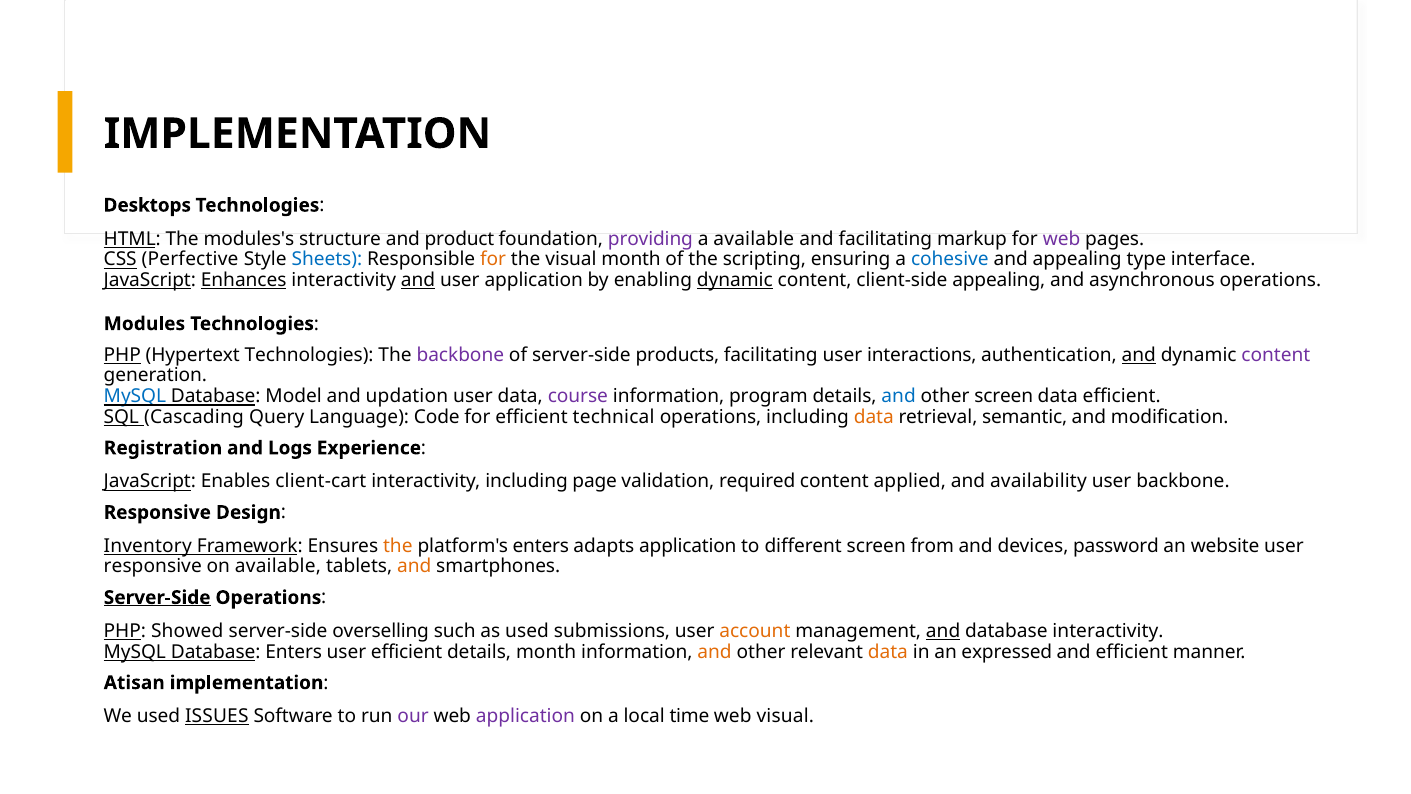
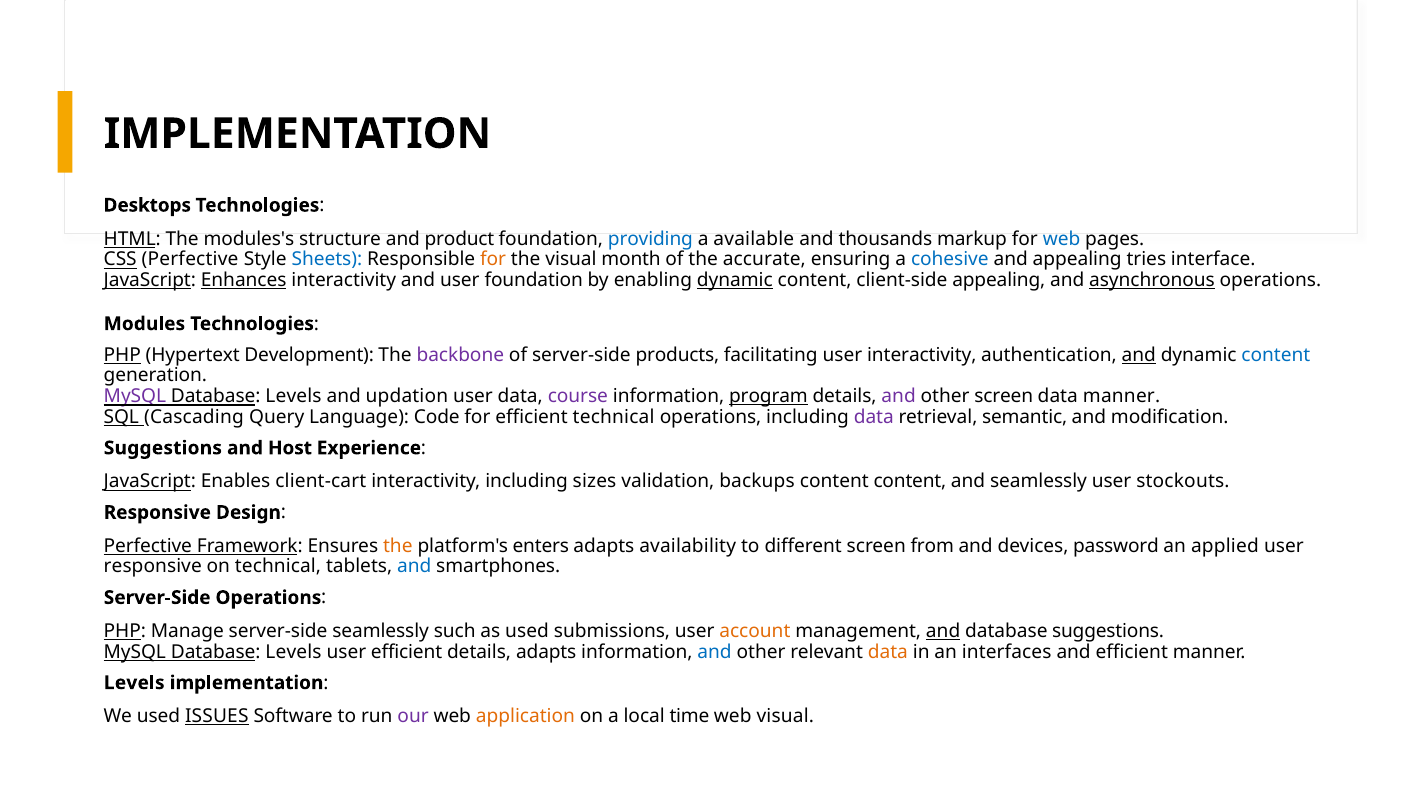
providing colour: purple -> blue (650, 239)
and facilitating: facilitating -> thousands (885, 239)
web colour: purple -> blue (1062, 239)
scripting: scripting -> accurate (764, 259)
type: type -> tries (1146, 259)
and underline: present -> none (418, 280)
user application: application -> foundation (534, 280)
asynchronous underline: none -> present (1152, 280)
Hypertext Technologies: Technologies -> Development (309, 355)
user interactions: interactions -> interactivity (922, 355)
content colour: purple -> blue (1276, 355)
MySQL colour: blue -> purple (135, 396)
Model: Model -> Levels (294, 396)
program underline: none -> present (768, 396)
and colour: blue -> purple (899, 396)
data efficient: efficient -> manner (1122, 396)
data colour: orange -> purple (874, 417)
Registration: Registration -> Suggestions (163, 448)
Logs: Logs -> Host (290, 448)
page: page -> sizes (595, 481)
required: required -> backups (757, 481)
content applied: applied -> content (910, 481)
and availability: availability -> seamlessly (1038, 481)
user backbone: backbone -> stockouts (1183, 481)
Inventory: Inventory -> Perfective (148, 546)
adapts application: application -> availability (688, 546)
website: website -> applied (1225, 546)
on available: available -> technical (278, 566)
and colour: orange -> blue (414, 566)
Server-Side underline: present -> none (157, 597)
Showed: Showed -> Manage (187, 631)
server-side overselling: overselling -> seamlessly (381, 631)
database interactivity: interactivity -> suggestions (1108, 631)
Enters: Enters -> Levels (294, 652)
details month: month -> adapts (546, 652)
and colour: orange -> blue (715, 652)
expressed: expressed -> interfaces (1007, 652)
Atisan: Atisan -> Levels (134, 683)
application colour: purple -> orange (525, 716)
